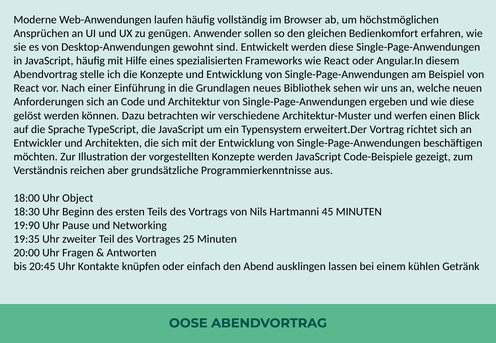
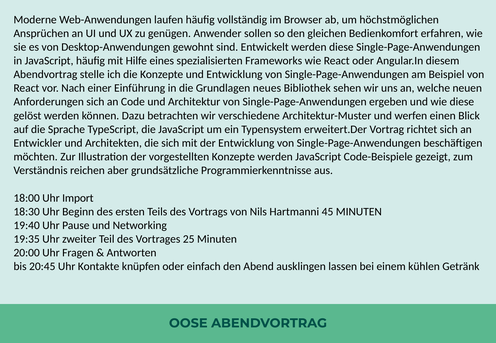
Object: Object -> Import (78, 198)
19:90: 19:90 -> 19:40 (27, 226)
